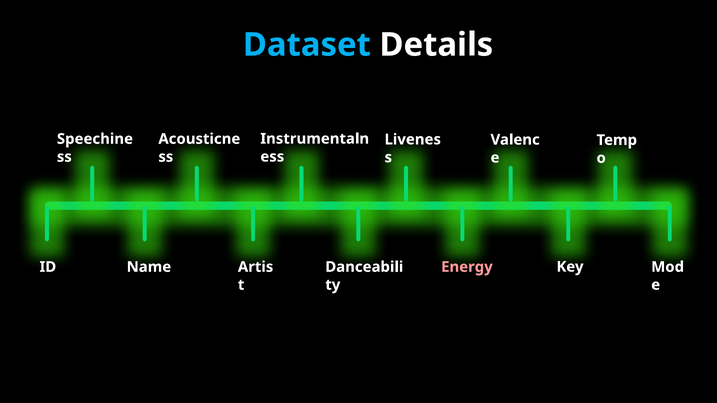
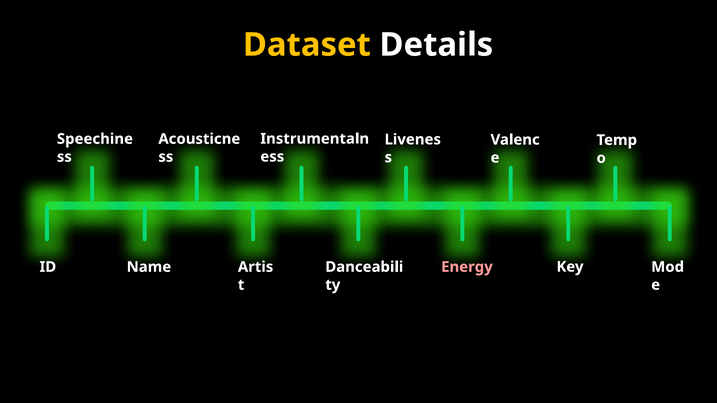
Dataset colour: light blue -> yellow (307, 45)
